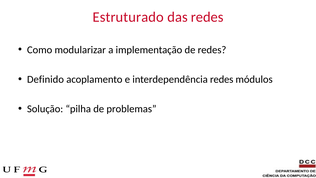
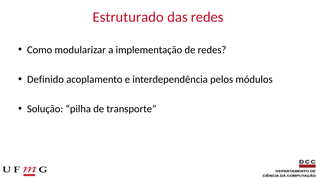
interdependência redes: redes -> pelos (222, 79)
problemas: problemas -> transporte (131, 109)
